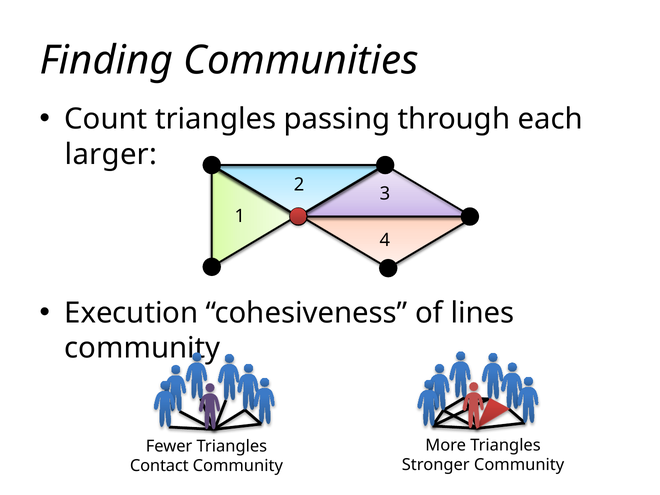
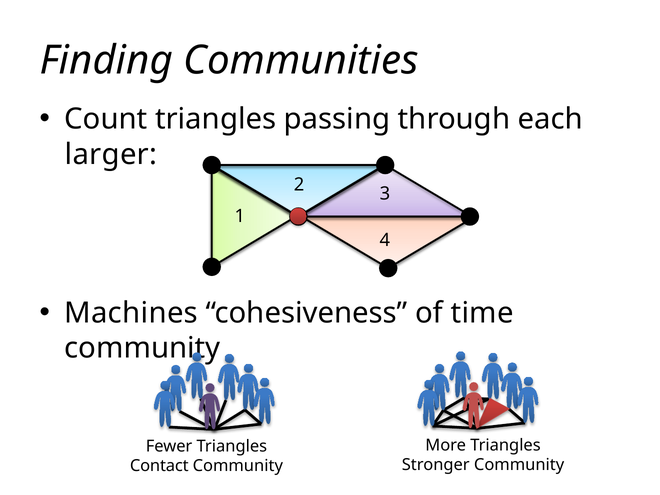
Execution: Execution -> Machines (131, 313)
lines: lines -> time (482, 313)
